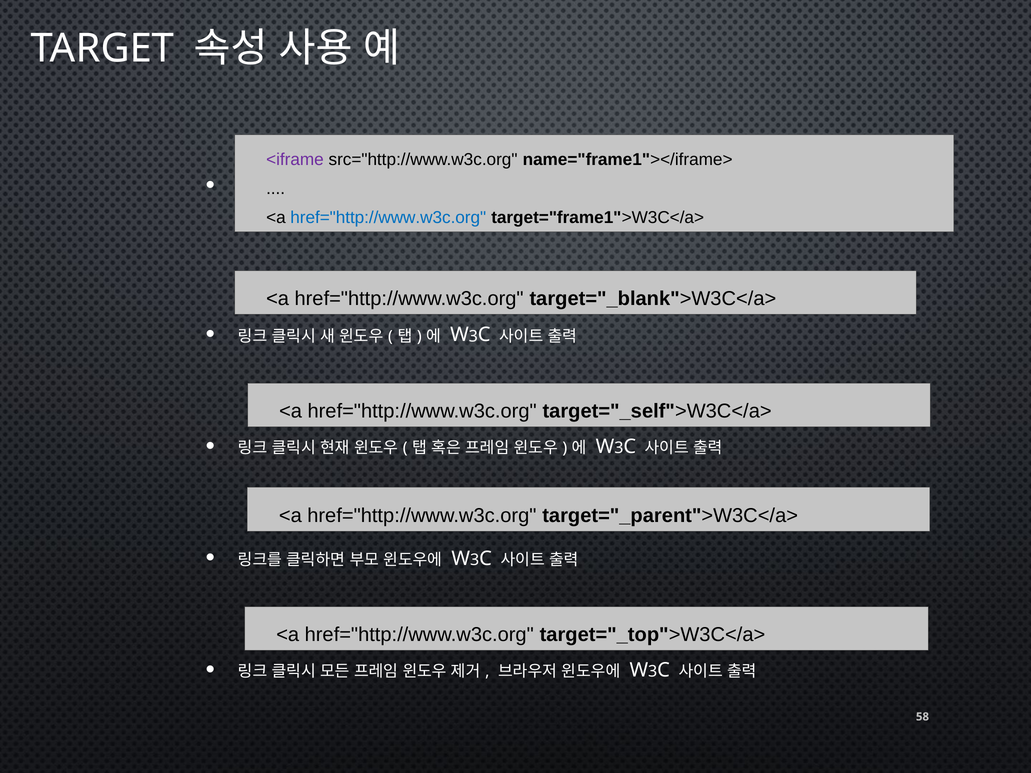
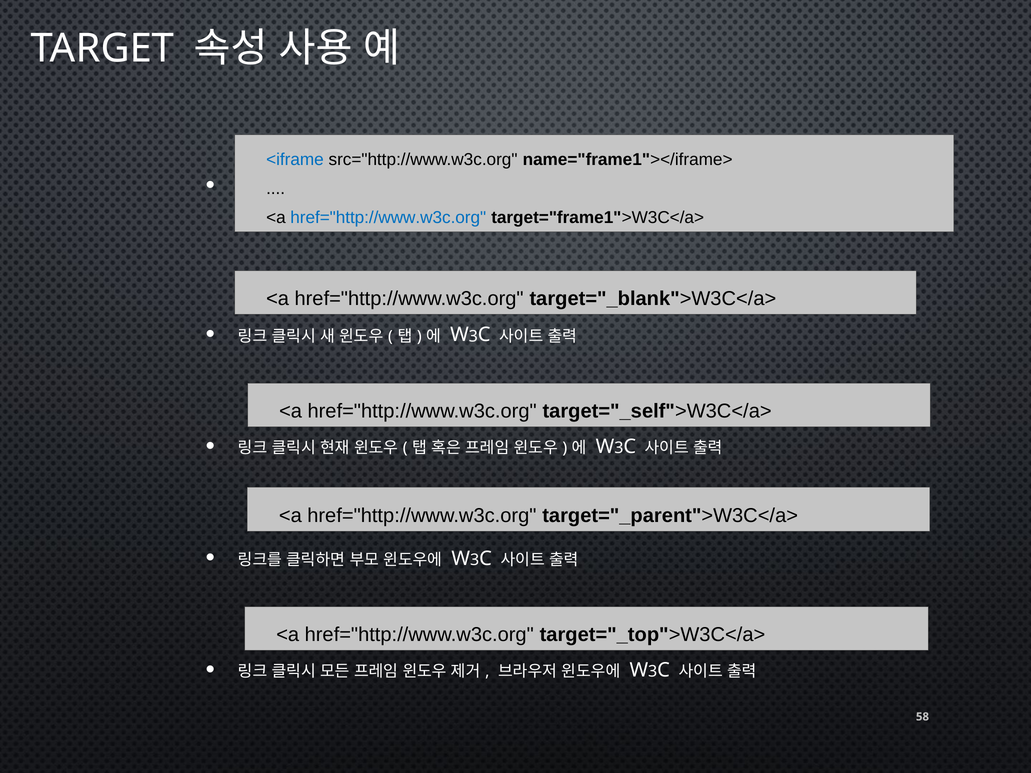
<iframe colour: purple -> blue (295, 160)
